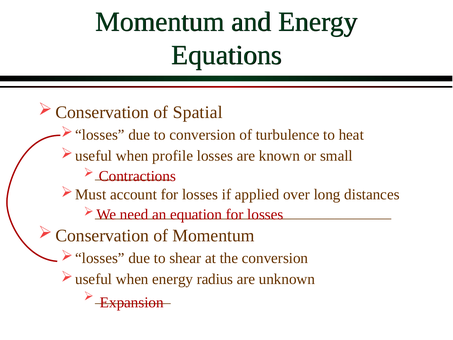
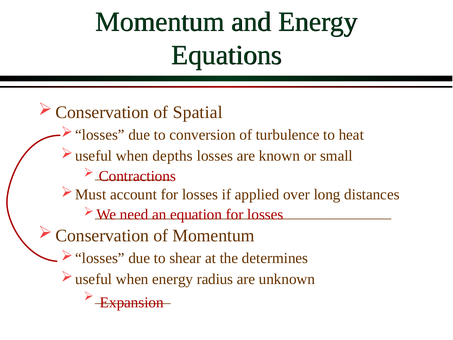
profile: profile -> depths (173, 156)
the conversion: conversion -> determines (275, 258)
